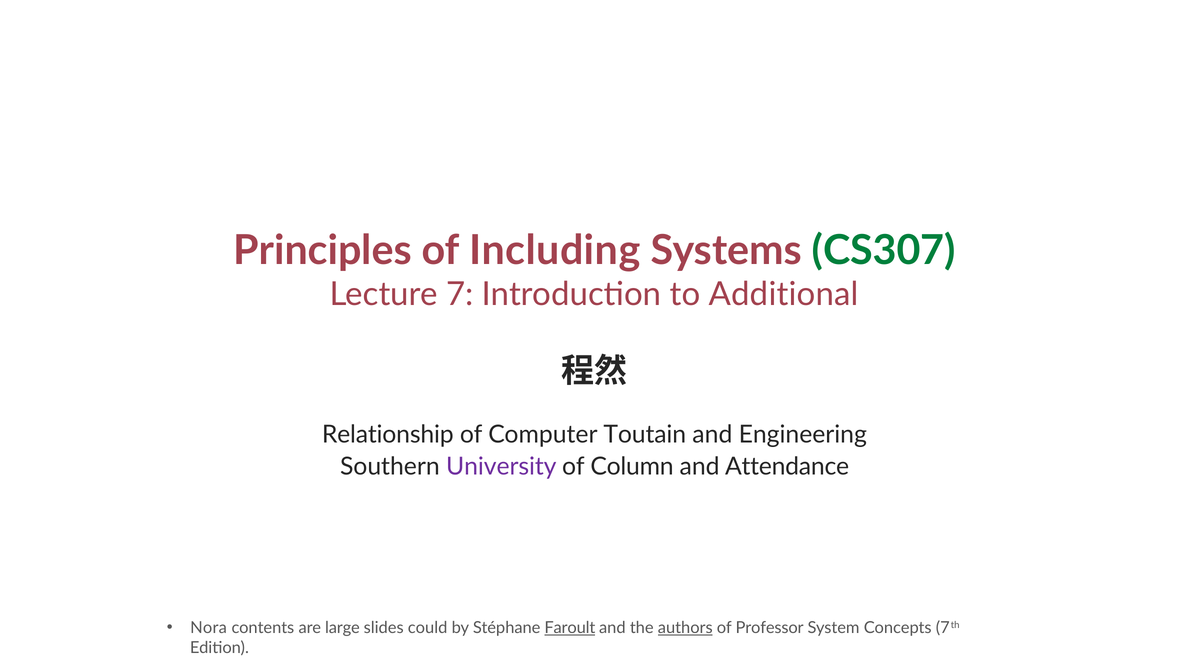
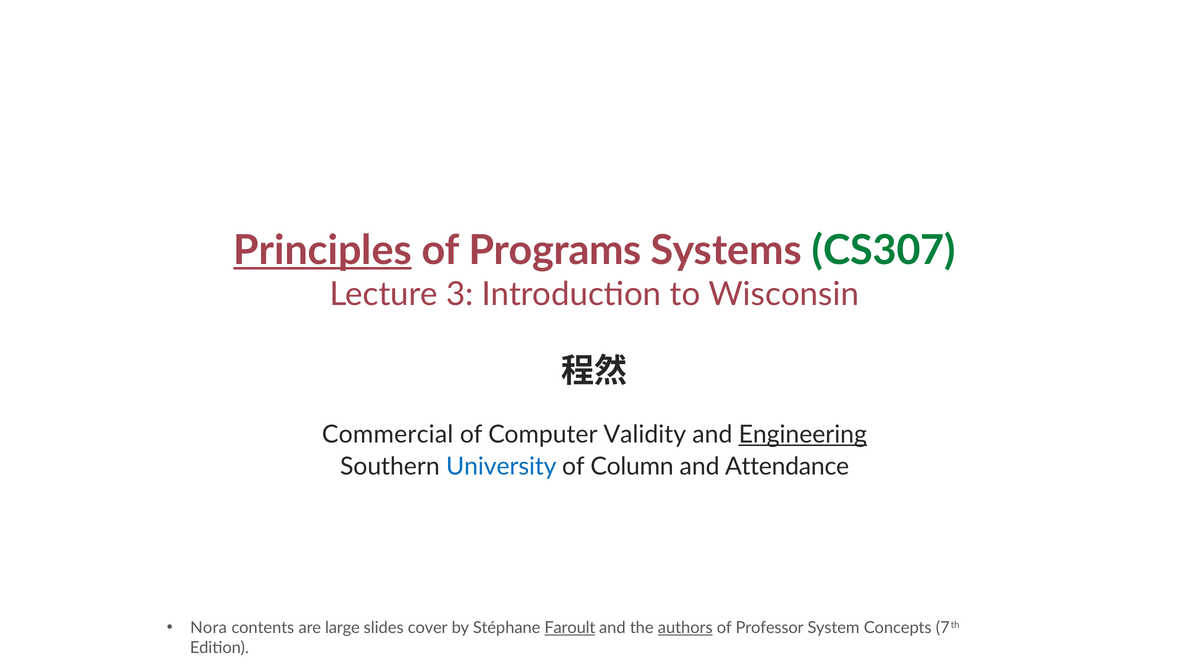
Principles underline: none -> present (322, 250)
Including: Including -> Programs (555, 250)
7: 7 -> 3 (460, 294)
Additional: Additional -> Wisconsin (784, 294)
Relationship: Relationship -> Commercial (388, 435)
Toutain: Toutain -> Validity (645, 435)
Engineering underline: none -> present (803, 435)
University colour: purple -> blue (501, 466)
could: could -> cover (428, 628)
